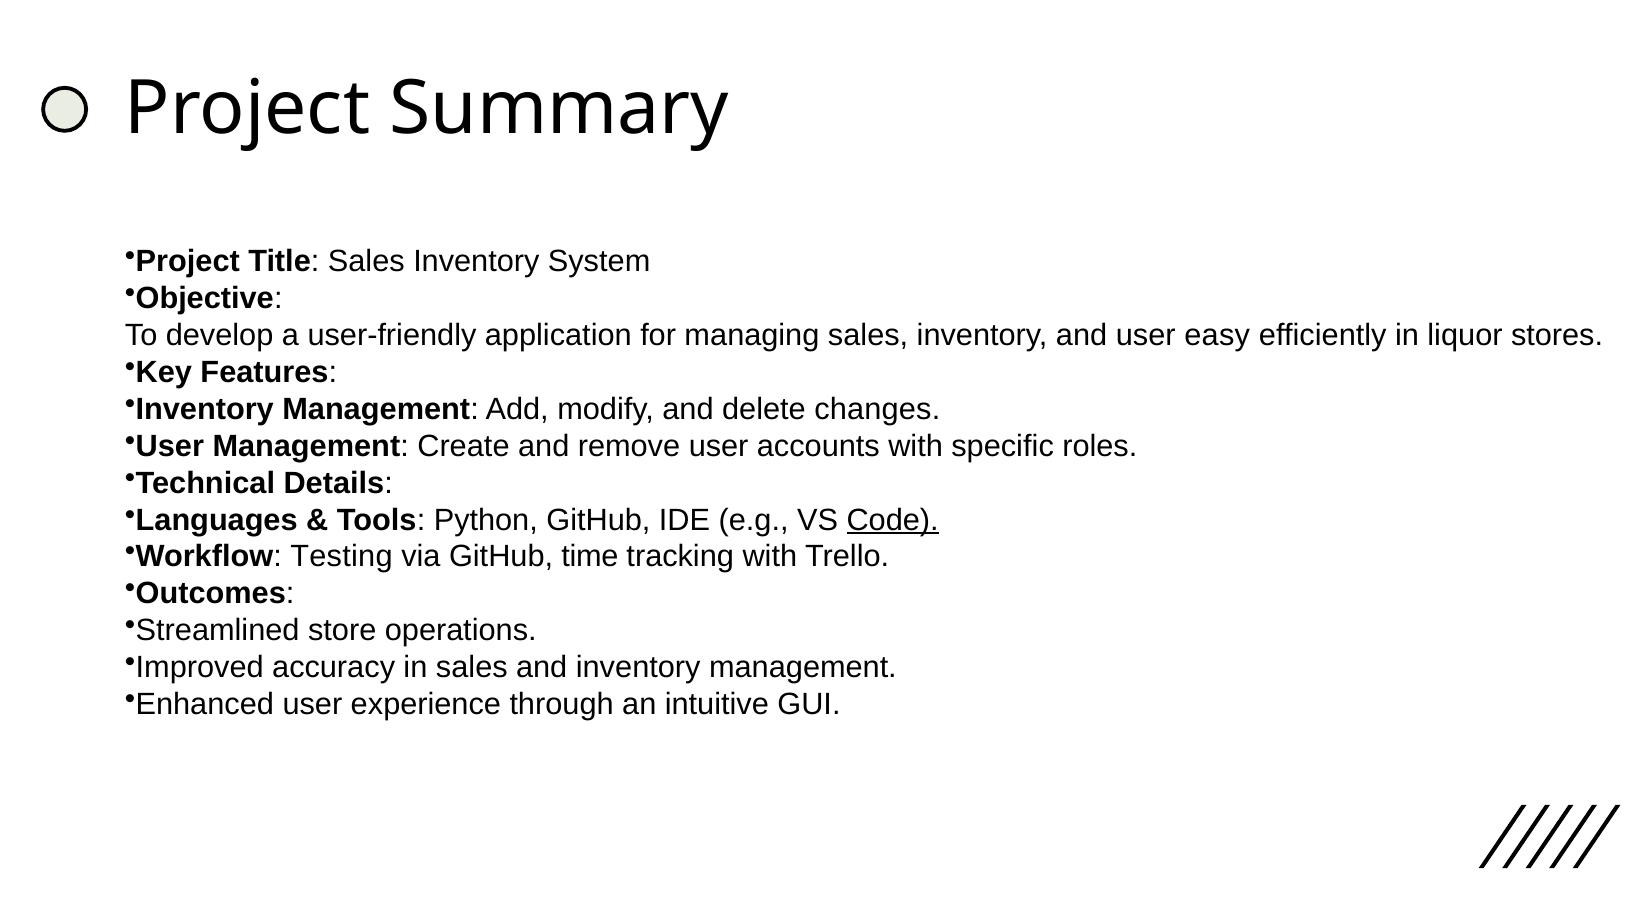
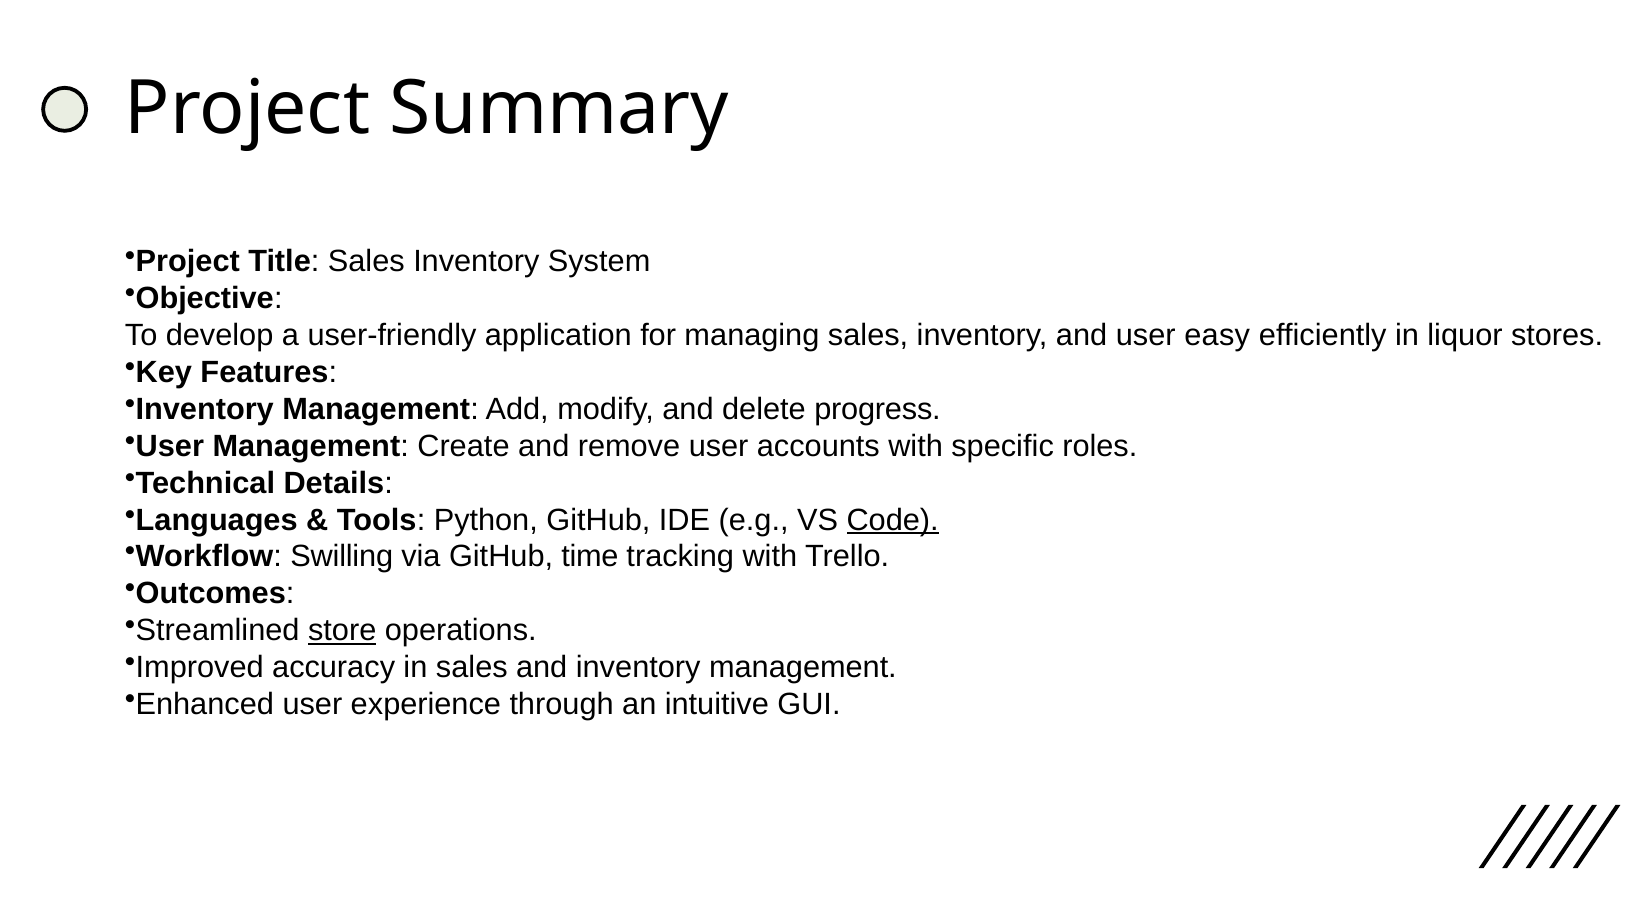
changes: changes -> progress (877, 409)
Testing: Testing -> Swilling (342, 557)
store underline: none -> present (342, 631)
